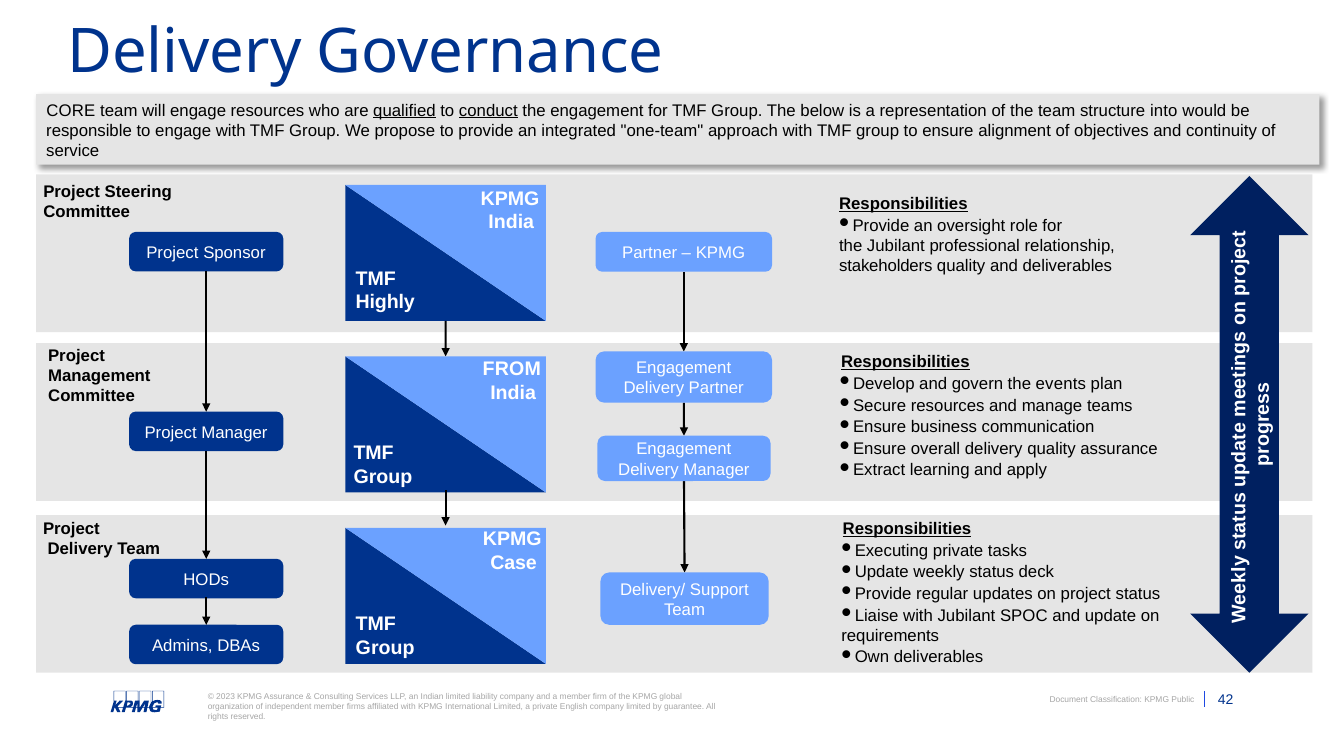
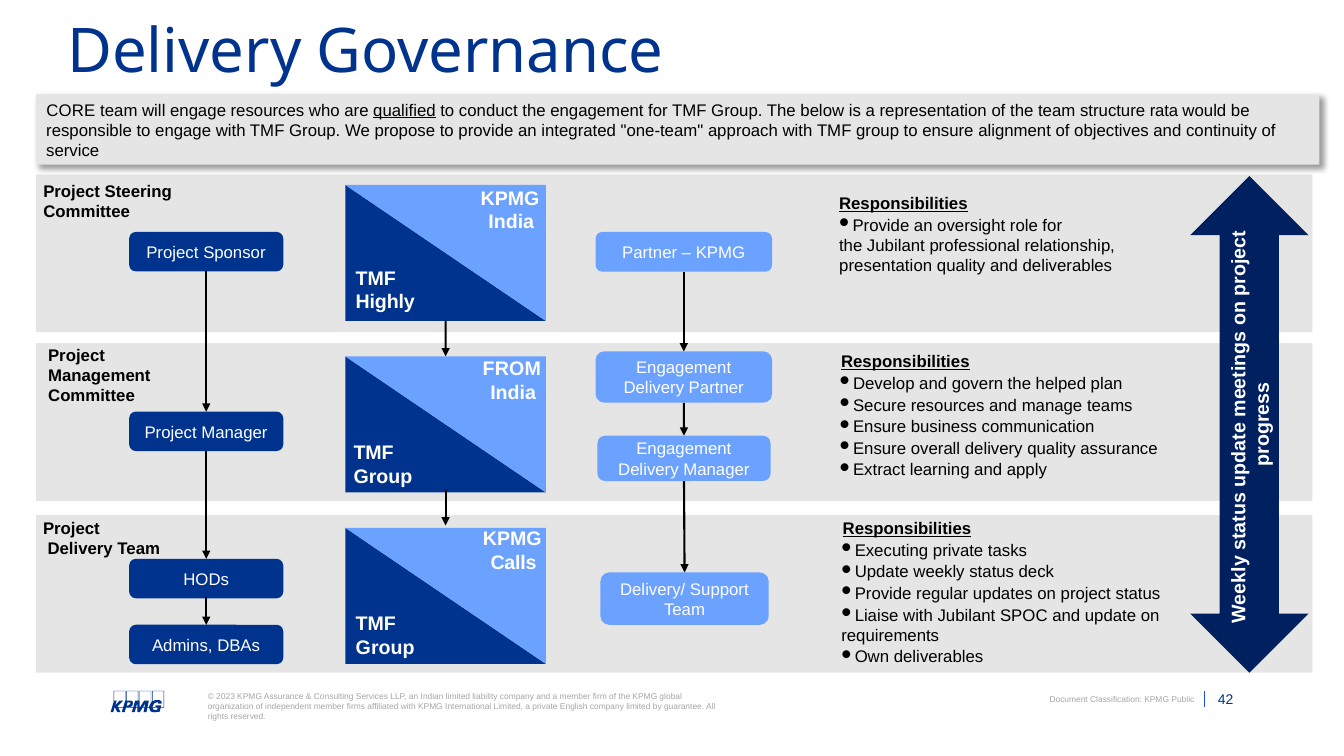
conduct underline: present -> none (488, 110)
into: into -> rata (1164, 110)
stakeholders: stakeholders -> presentation (886, 266)
events: events -> helped (1061, 384)
Case: Case -> Calls (514, 563)
